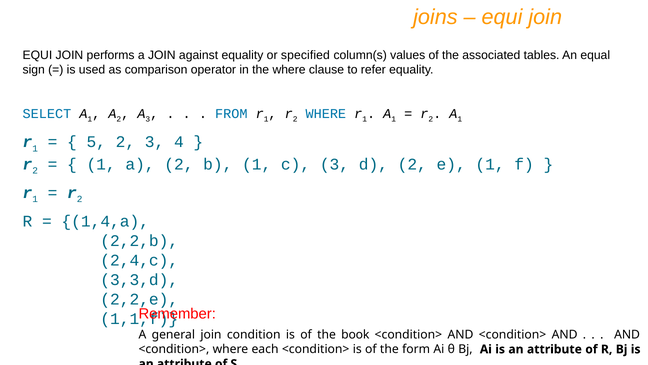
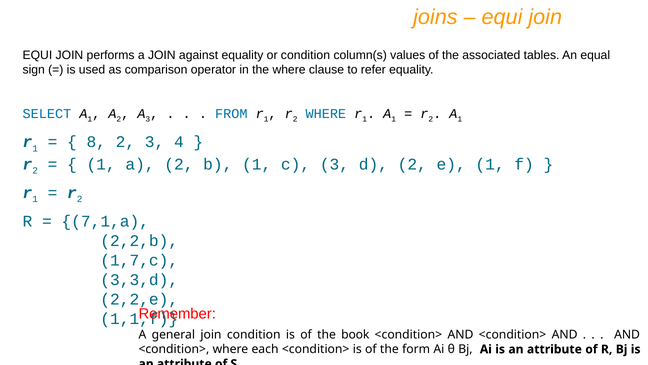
or specified: specified -> condition (305, 55)
5: 5 -> 8 (96, 142)
1,4,a: 1,4,a -> 7,1,a (105, 221)
2,4,c: 2,4,c -> 1,7,c (139, 260)
